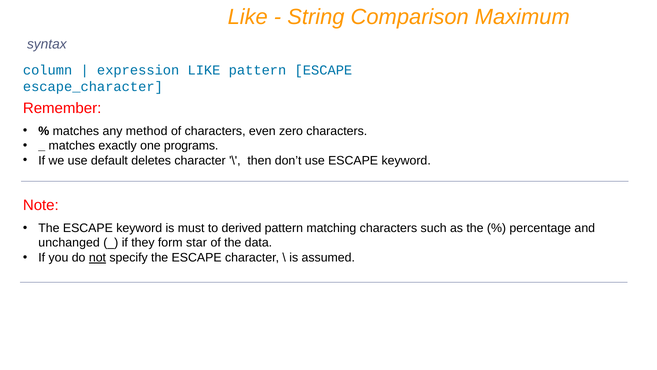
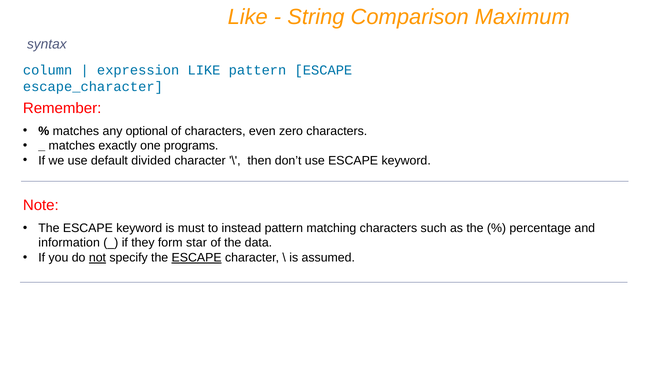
method: method -> optional (147, 131)
deletes: deletes -> divided (151, 160)
derived: derived -> instead (241, 228)
unchanged: unchanged -> information (69, 243)
ESCAPE underline: none -> present (197, 257)
